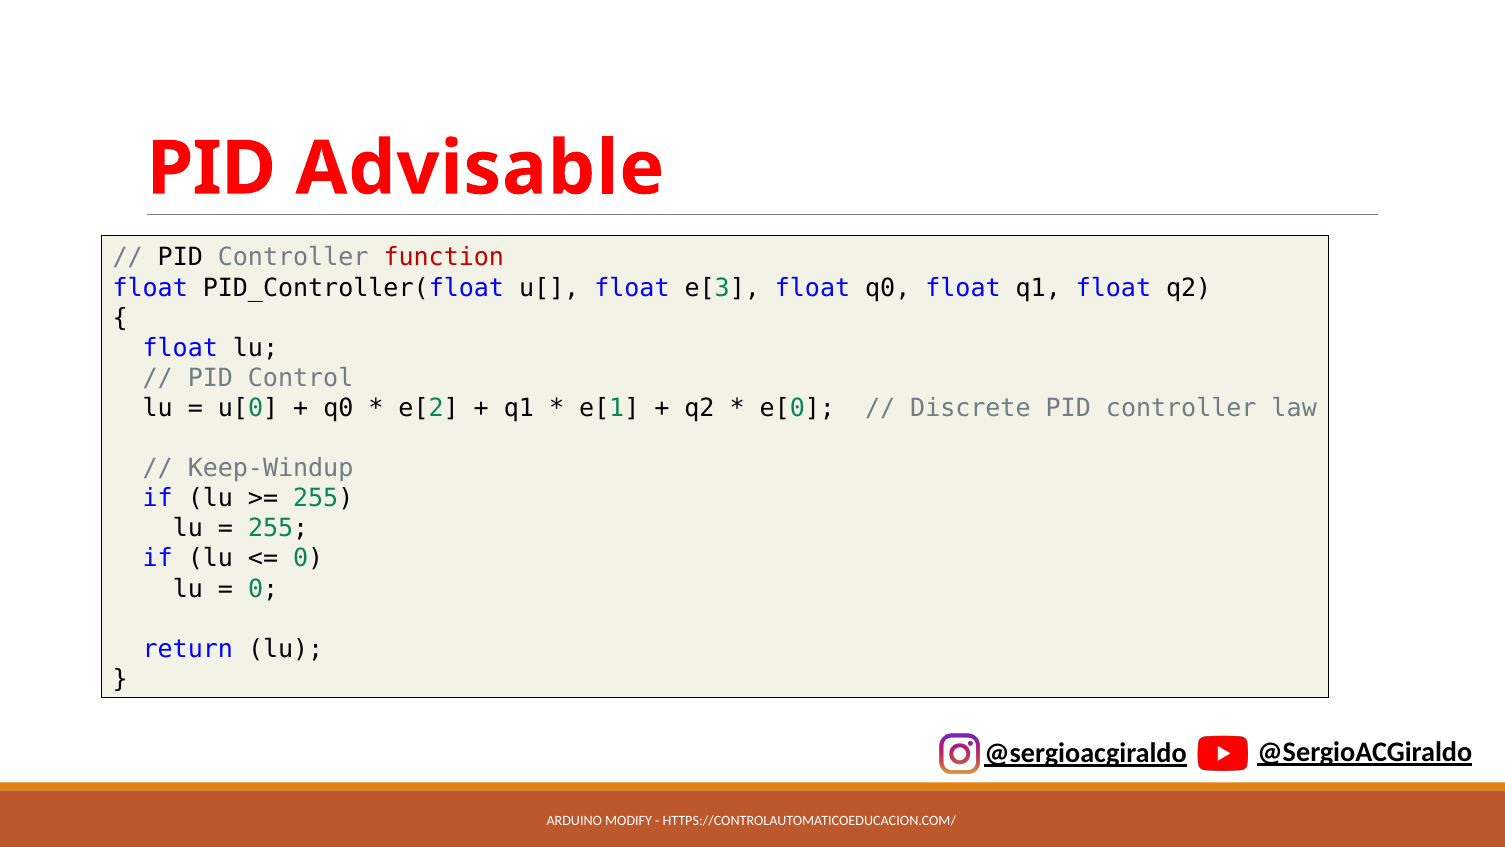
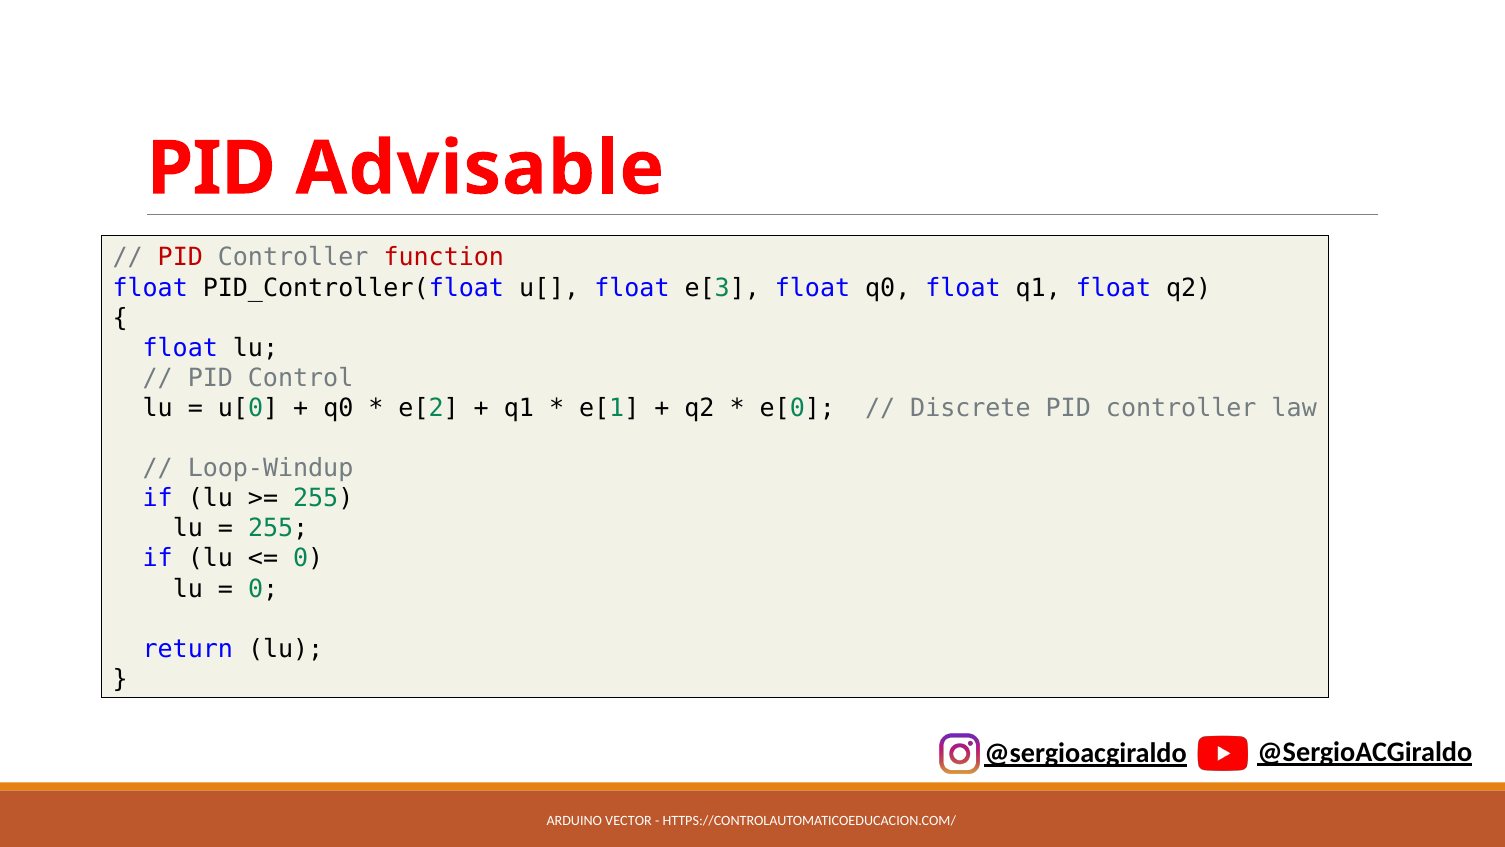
PID colour: black -> red (180, 258)
Keep-Windup: Keep-Windup -> Loop-Windup (271, 468)
MODIFY: MODIFY -> VECTOR (629, 821)
